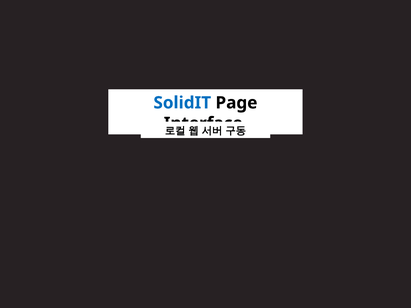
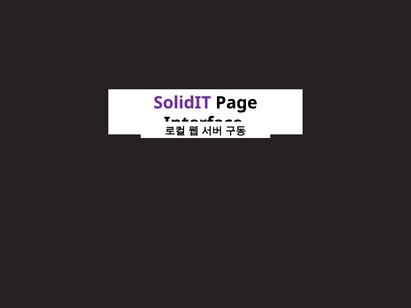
SolidIT colour: blue -> purple (182, 103)
